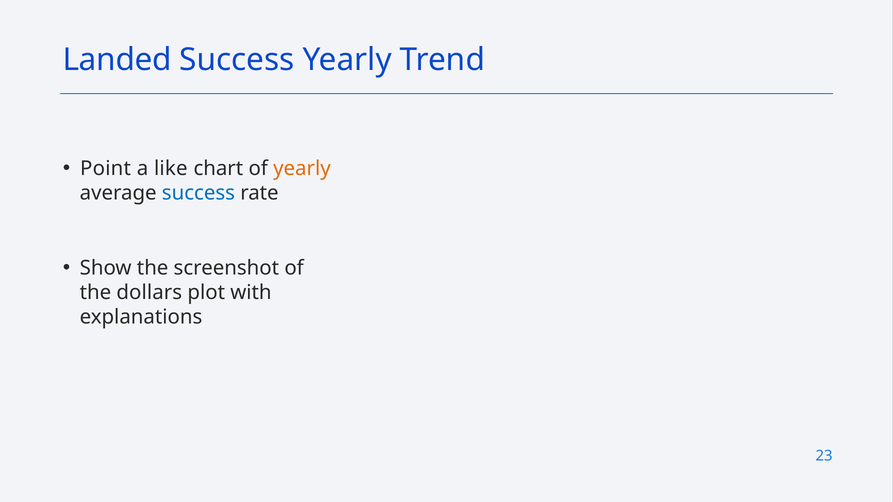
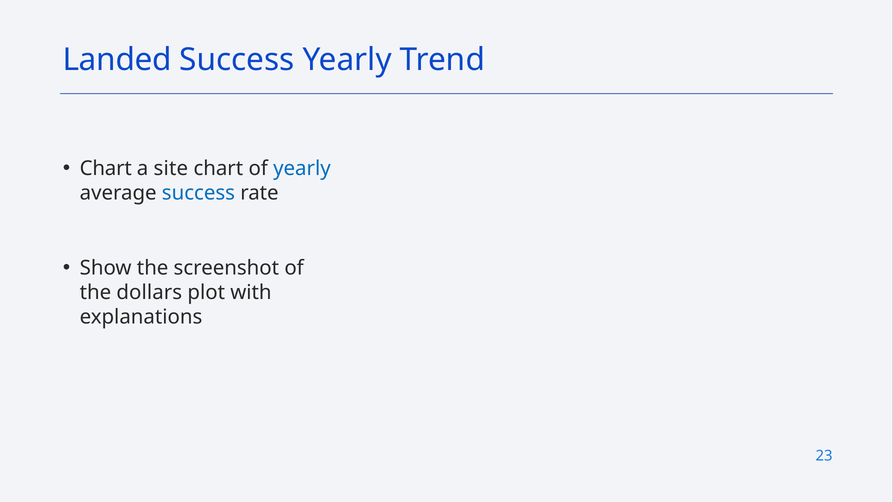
Point: Point -> Chart (106, 169)
like: like -> site (171, 169)
yearly colour: orange -> blue (302, 169)
